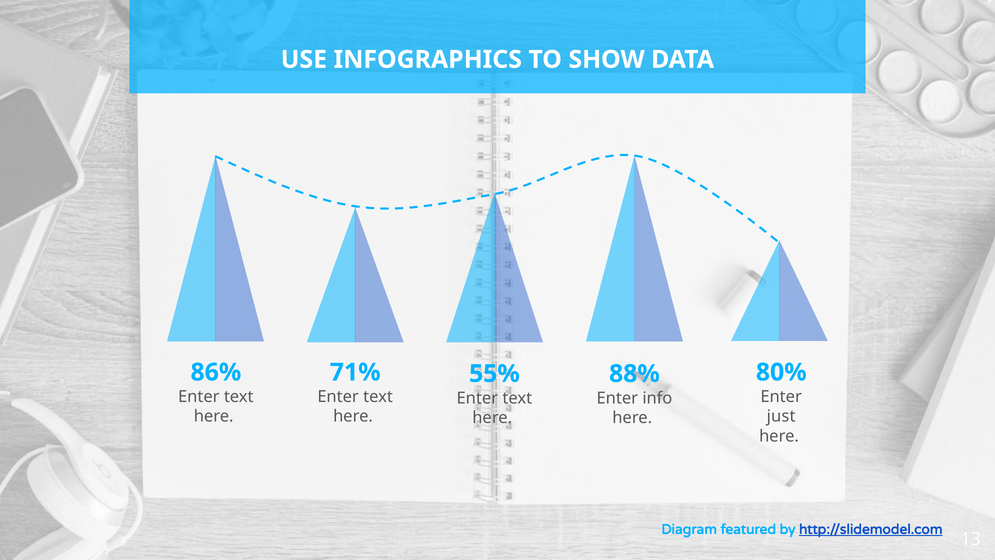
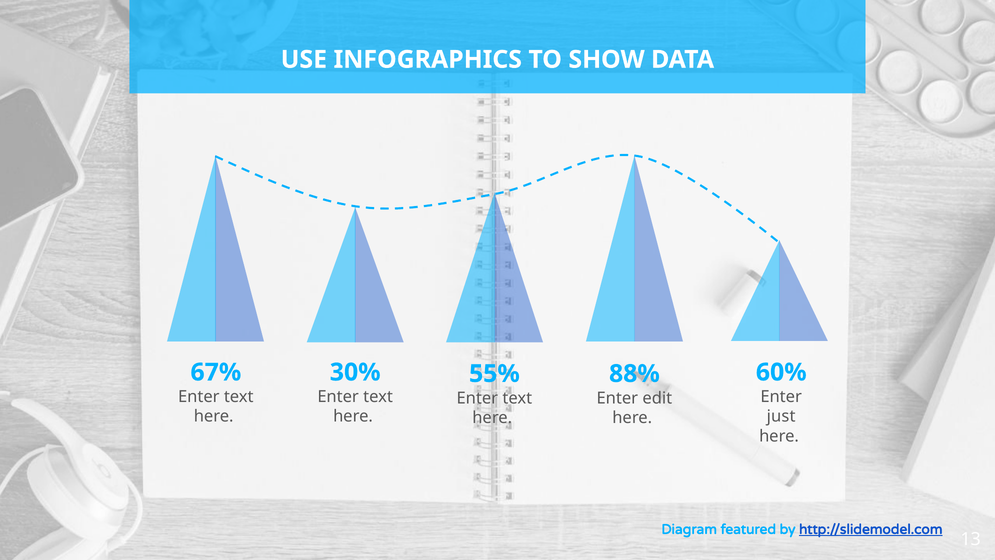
86%: 86% -> 67% (216, 372)
71%: 71% -> 30% (355, 372)
80%: 80% -> 60% (781, 372)
info: info -> edit (657, 398)
